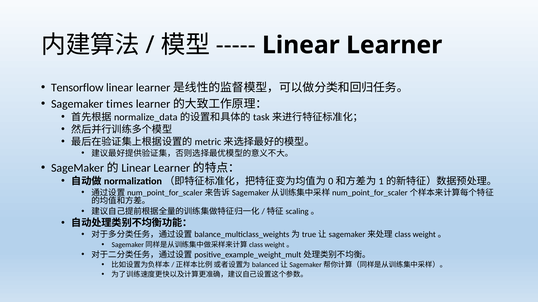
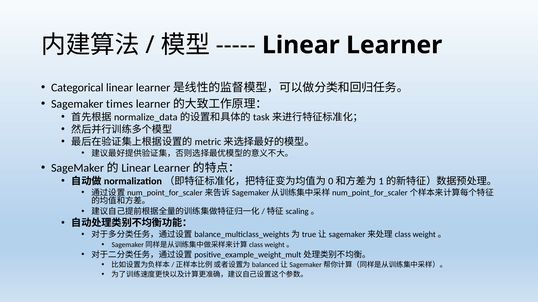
Tensorflow: Tensorflow -> Categorical (77, 88)
